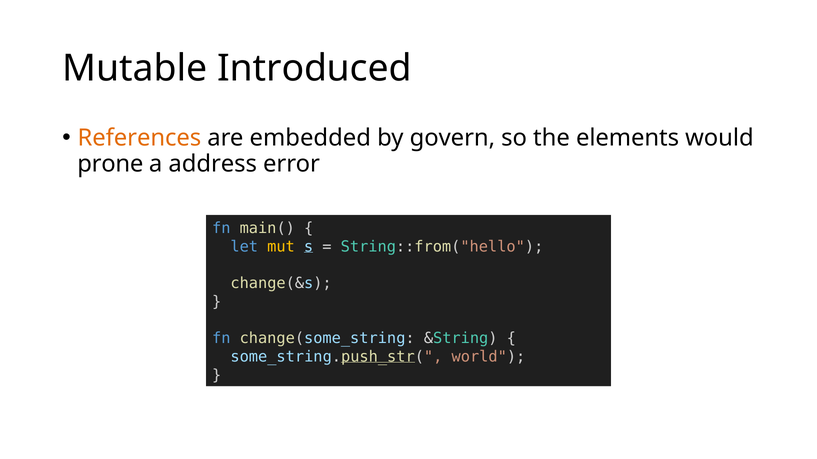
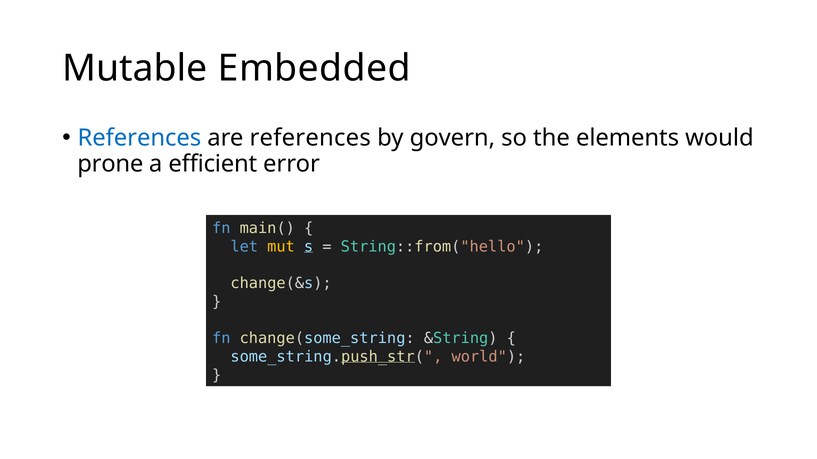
Introduced: Introduced -> Embedded (314, 69)
References colour: orange -> blue (139, 138)
are embedded: embedded -> references (310, 138)
address: address -> efficient (213, 164)
